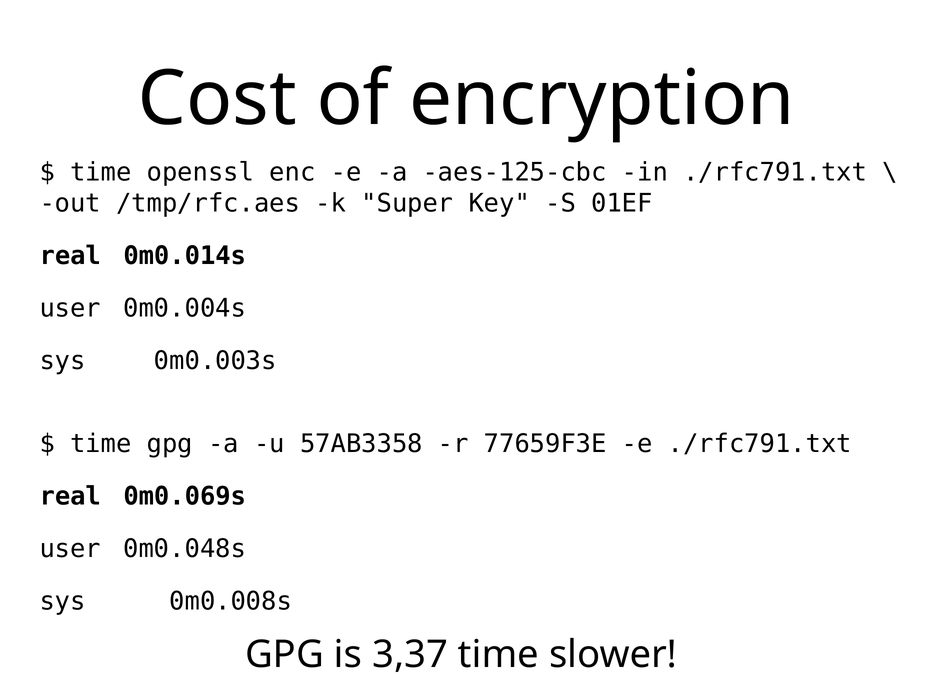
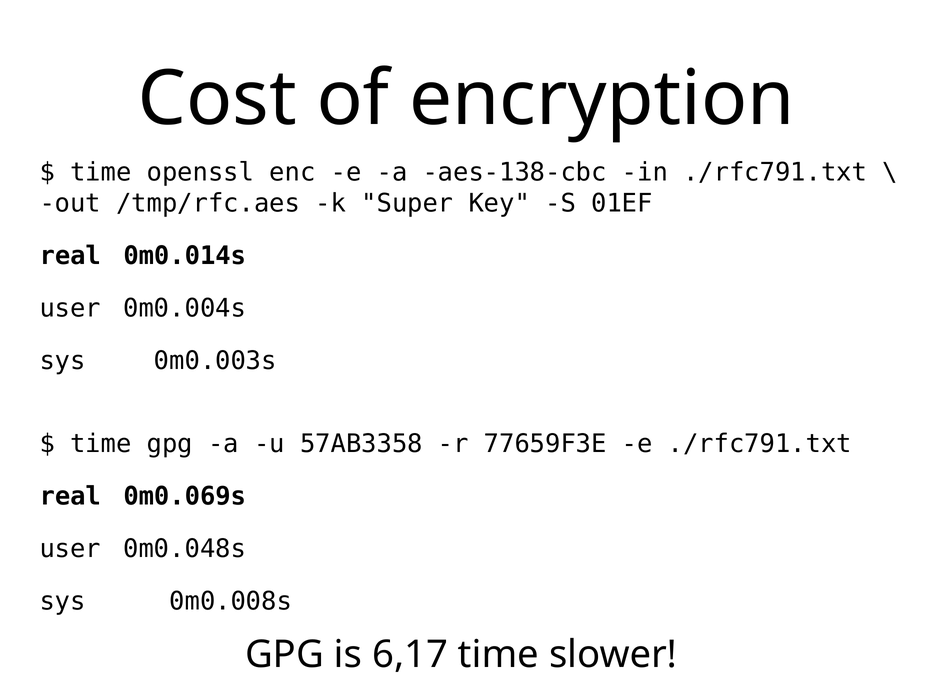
aes-125-cbc: aes-125-cbc -> aes-138-cbc (515, 173)
3,37: 3,37 -> 6,17 (410, 655)
